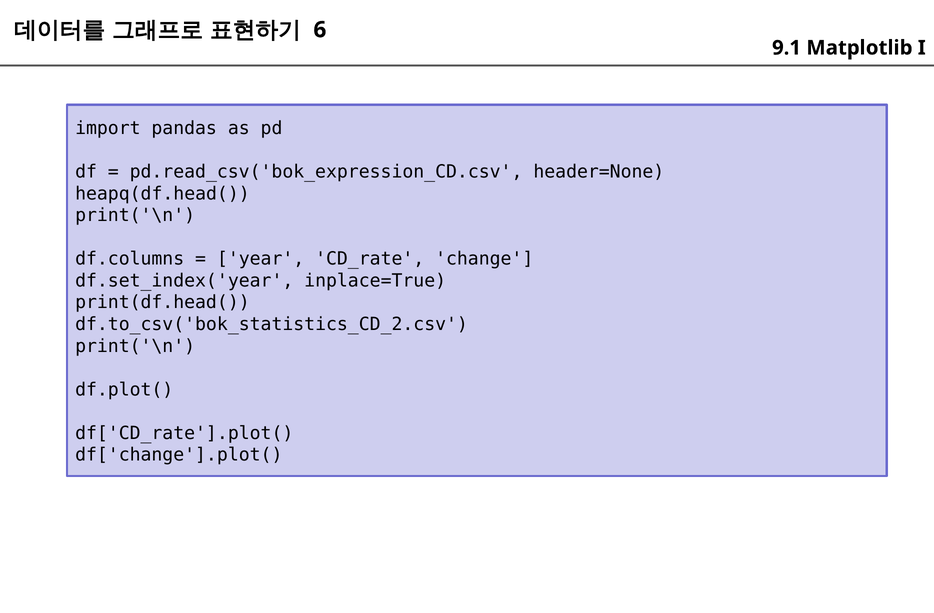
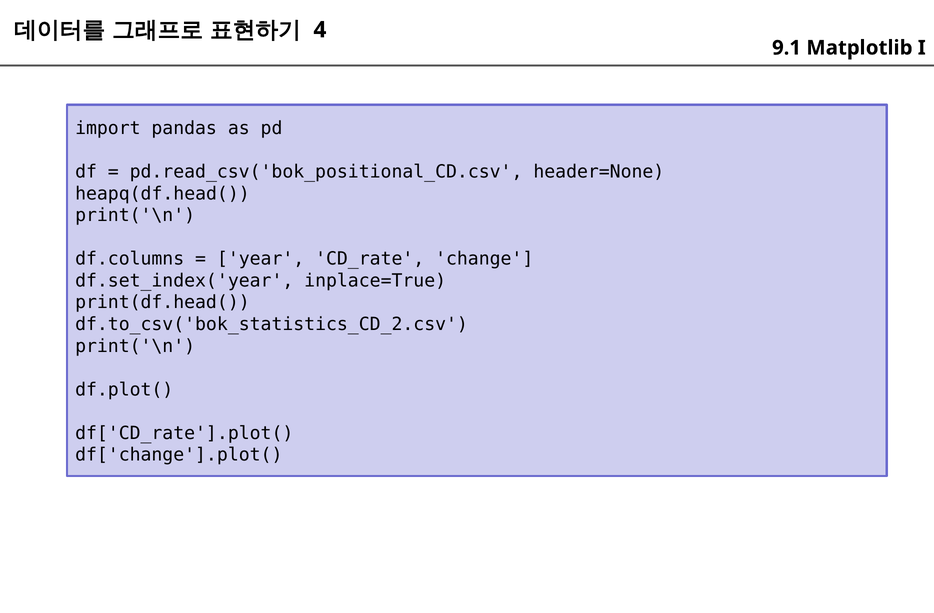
6: 6 -> 4 (320, 30)
pd.read_csv('bok_expression_CD.csv: pd.read_csv('bok_expression_CD.csv -> pd.read_csv('bok_positional_CD.csv (326, 172)
